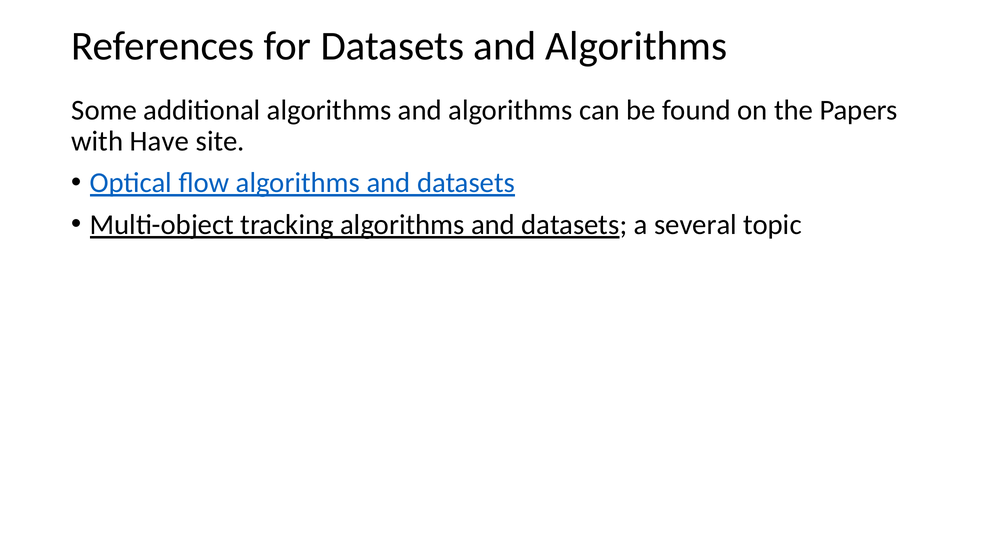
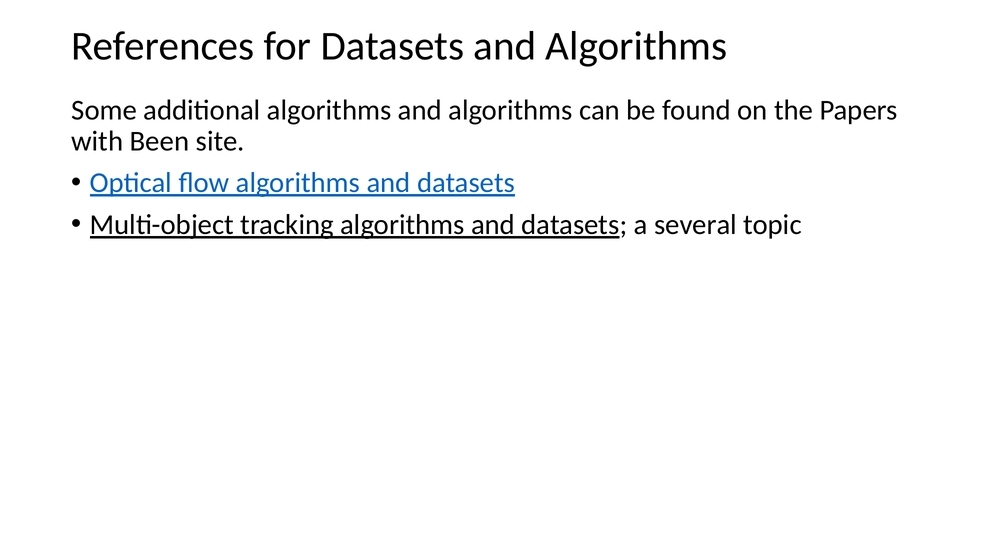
Have: Have -> Been (159, 141)
